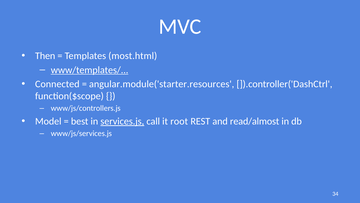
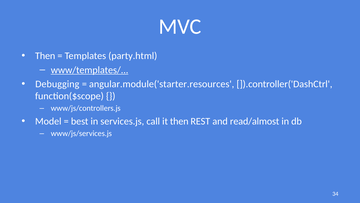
most.html: most.html -> party.html (133, 56)
Connected: Connected -> Debugging (57, 84)
services.js underline: present -> none (122, 121)
it root: root -> then (179, 121)
